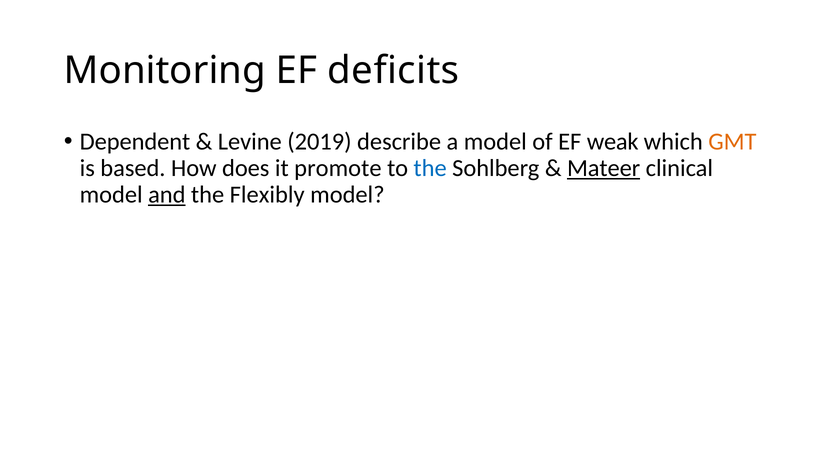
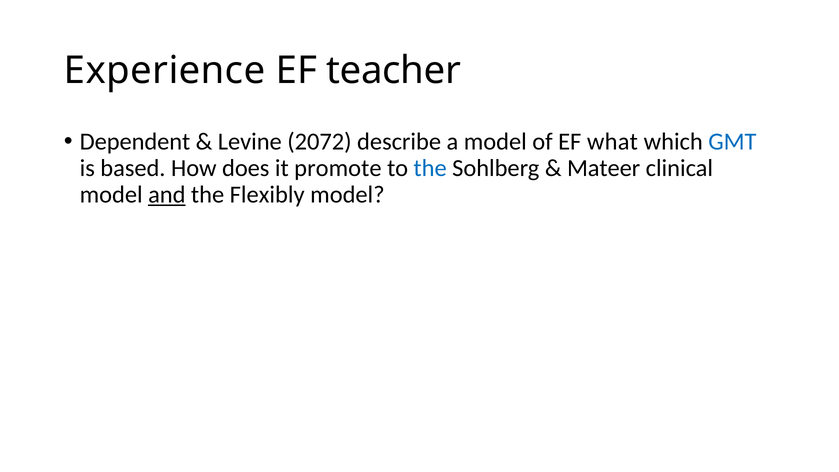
Monitoring: Monitoring -> Experience (165, 70)
deficits: deficits -> teacher (394, 70)
2019: 2019 -> 2072 (319, 142)
weak: weak -> what (612, 142)
GMT colour: orange -> blue (732, 142)
Mateer underline: present -> none (604, 168)
